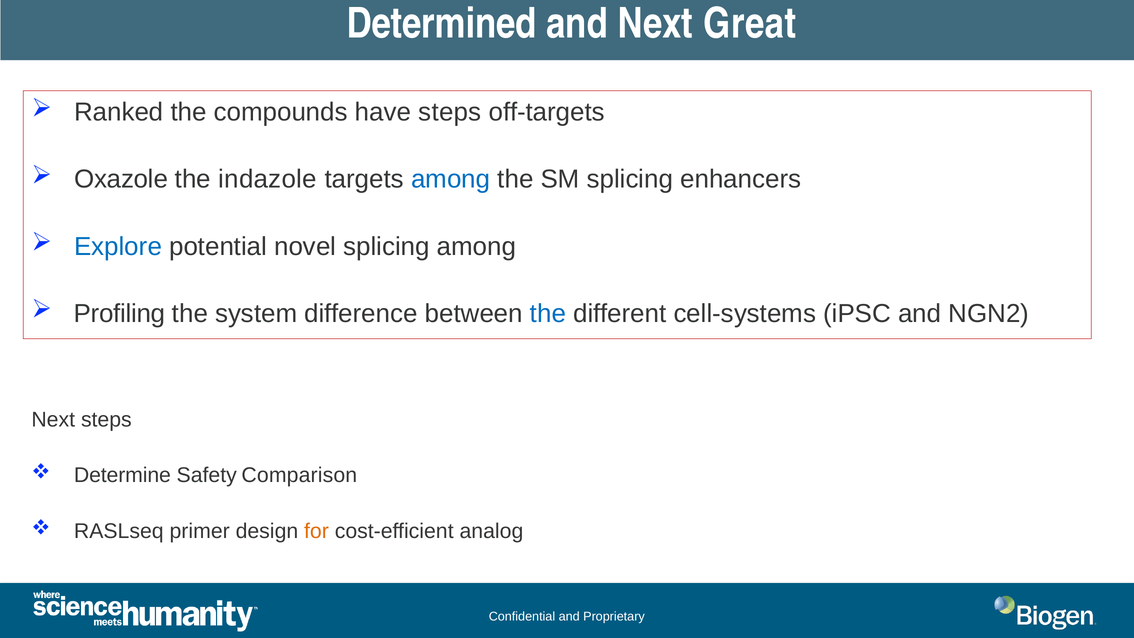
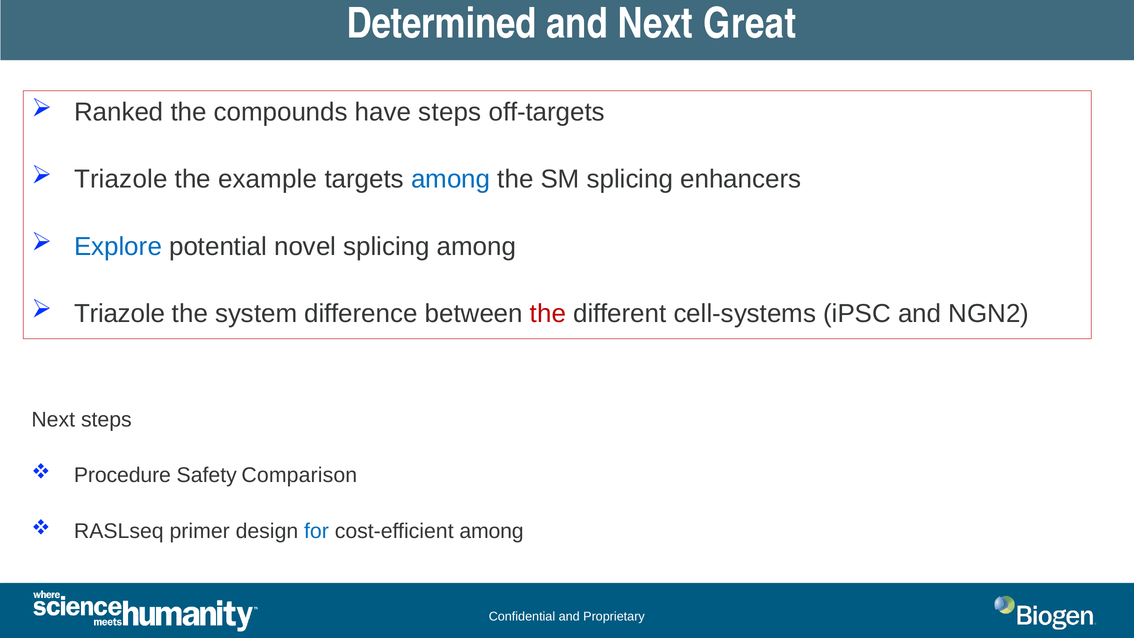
Oxazole: Oxazole -> Triazole (121, 179)
indazole: indazole -> example (268, 179)
Profiling: Profiling -> Triazole (120, 314)
the colour: blue -> red (548, 314)
Determine: Determine -> Procedure (122, 475)
for colour: orange -> blue (316, 531)
cost-efficient analog: analog -> among (492, 531)
